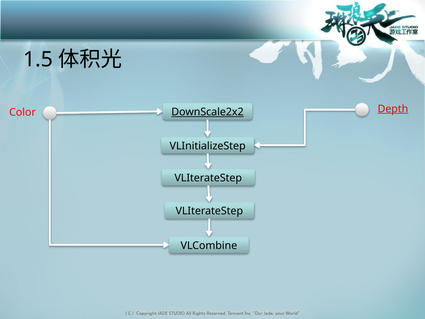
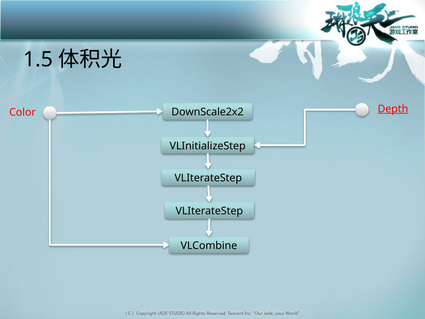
DownScale2x2 underline: present -> none (207, 112)
